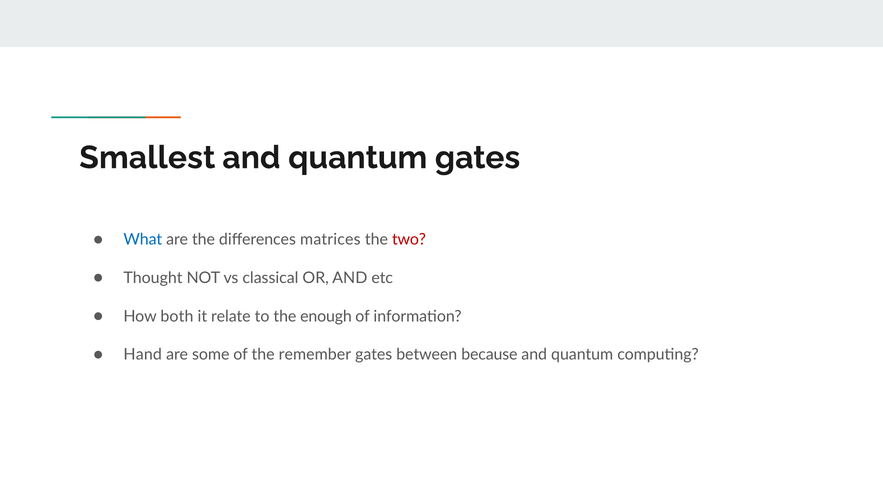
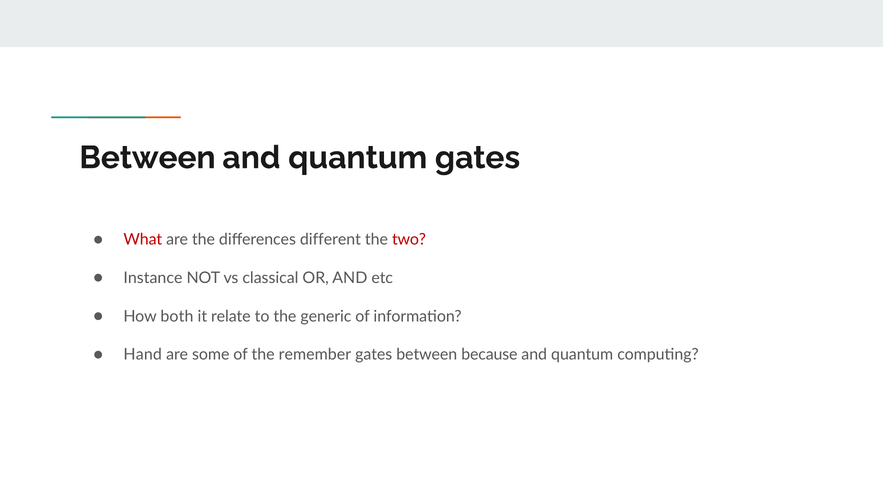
Smallest: Smallest -> Between (147, 158)
What colour: blue -> red (143, 239)
matrices: matrices -> different (330, 239)
Thought: Thought -> Instance (153, 278)
enough: enough -> generic (326, 316)
